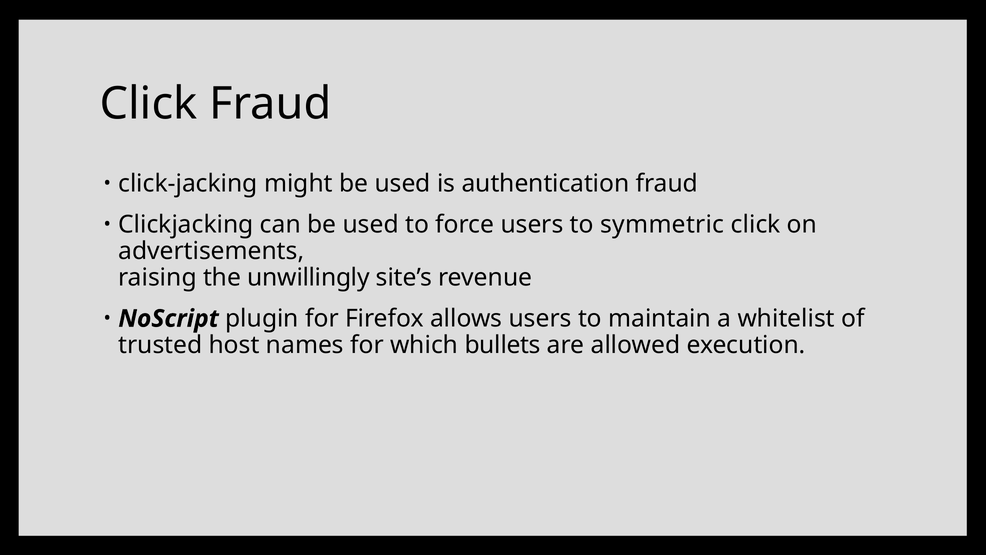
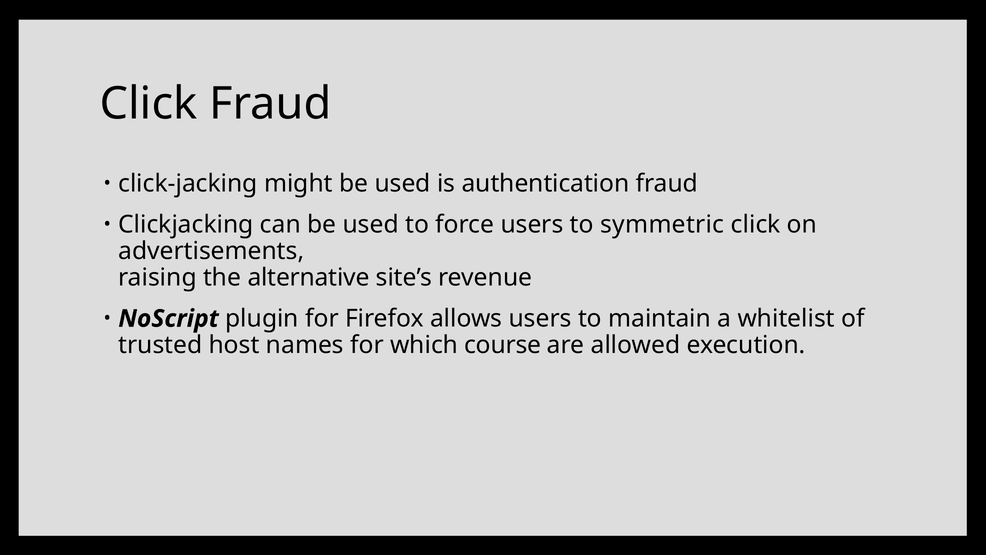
unwillingly: unwillingly -> alternative (309, 277)
bullets: bullets -> course (503, 345)
